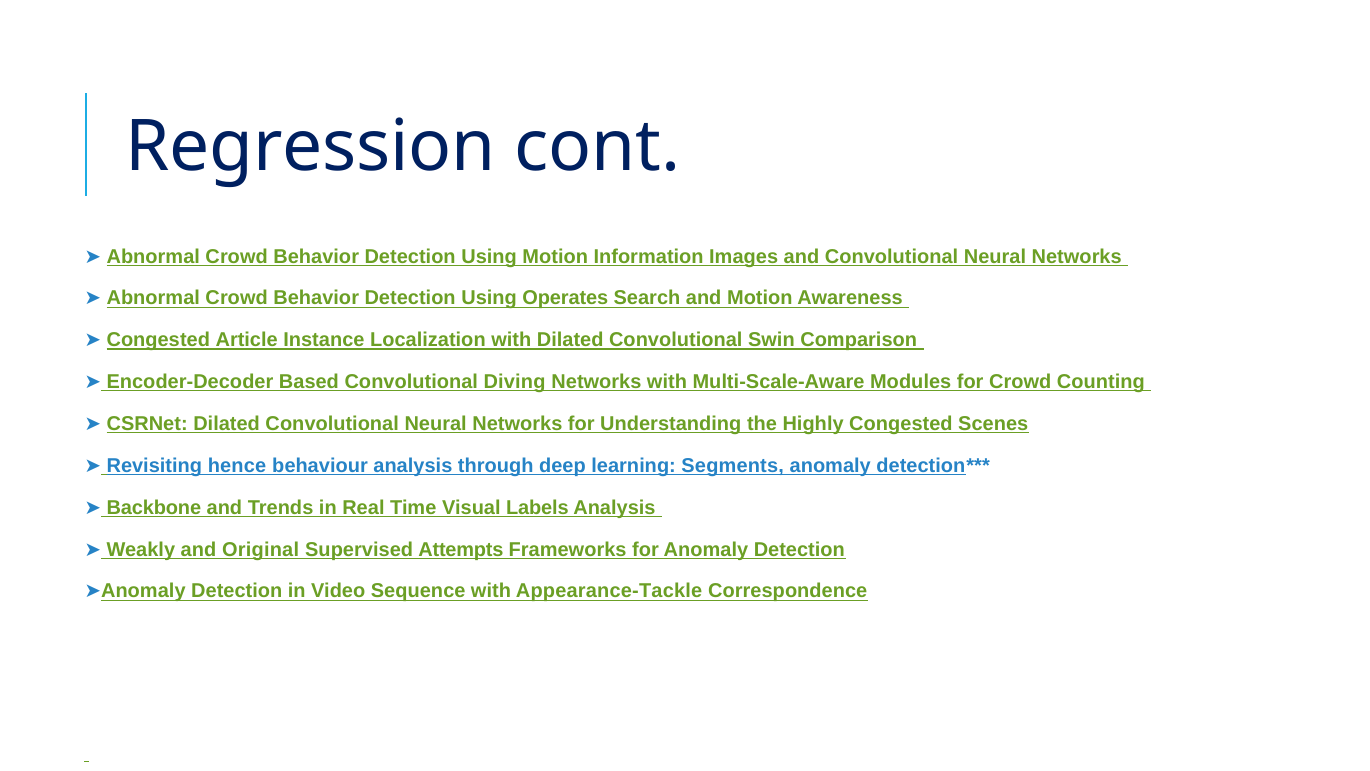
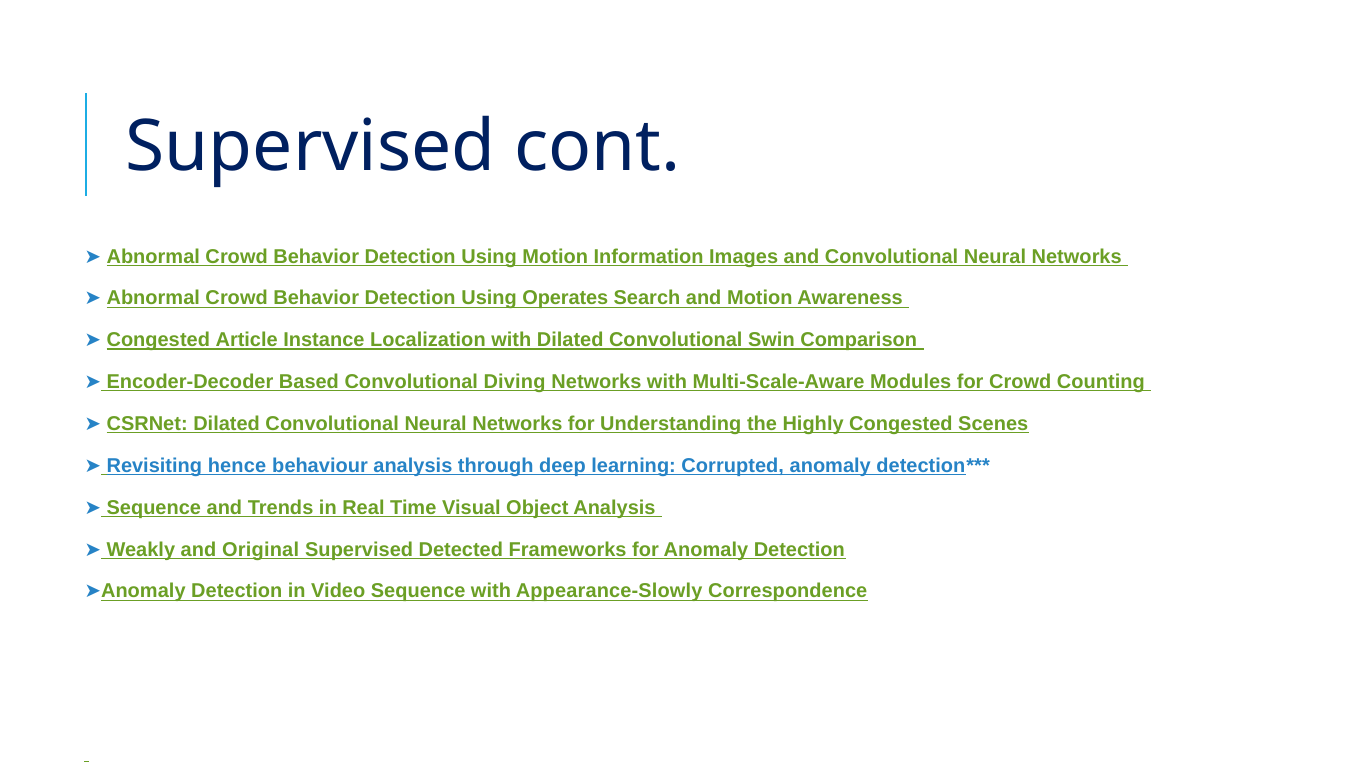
Regression: Regression -> Supervised (311, 147)
Segments: Segments -> Corrupted (733, 465)
Backbone: Backbone -> Sequence (154, 507)
Labels: Labels -> Object (537, 507)
Attempts: Attempts -> Detected (461, 549)
Appearance-Tackle: Appearance-Tackle -> Appearance-Slowly (609, 591)
